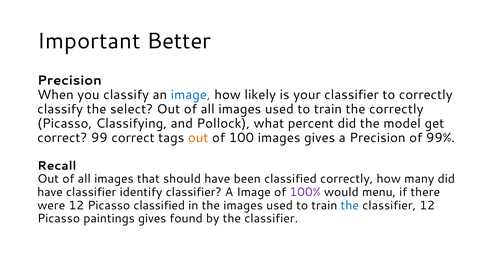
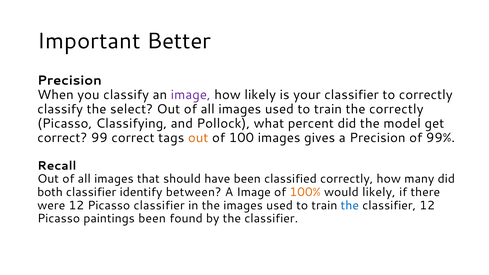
image colour: blue -> purple (191, 95)
have: have -> both (50, 192)
identify classifier: classifier -> between (194, 192)
100% colour: purple -> orange (305, 192)
would menu: menu -> likely (379, 192)
Picasso classified: classified -> classifier (159, 205)
paintings gives: gives -> been (152, 219)
